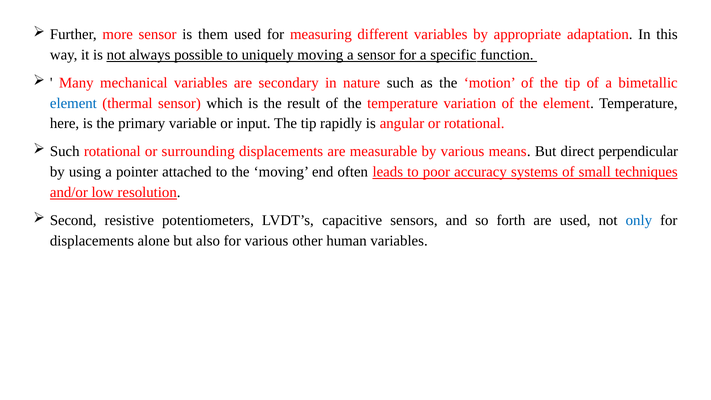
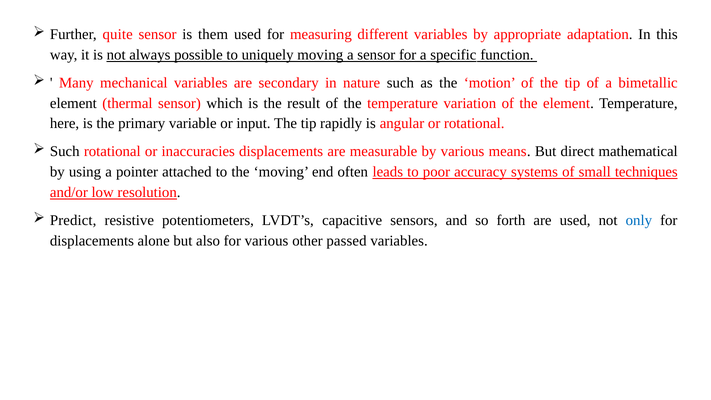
more: more -> quite (118, 34)
element colour: blue -> black (73, 103)
surrounding: surrounding -> inaccuracies (198, 151)
perpendicular: perpendicular -> mathematical (638, 151)
Second: Second -> Predict (73, 220)
human: human -> passed (346, 241)
